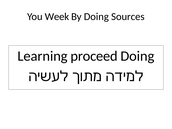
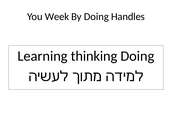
Sources: Sources -> Handles (128, 17)
proceed: proceed -> thinking (94, 56)
